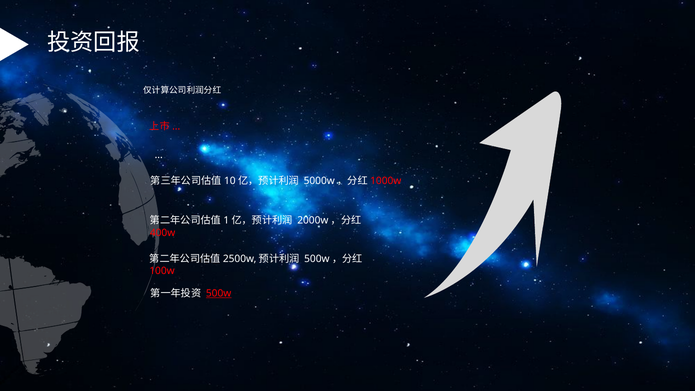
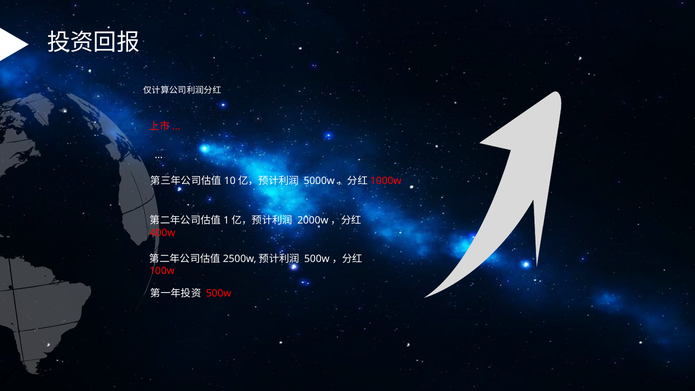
500w underline: present -> none (219, 293)
